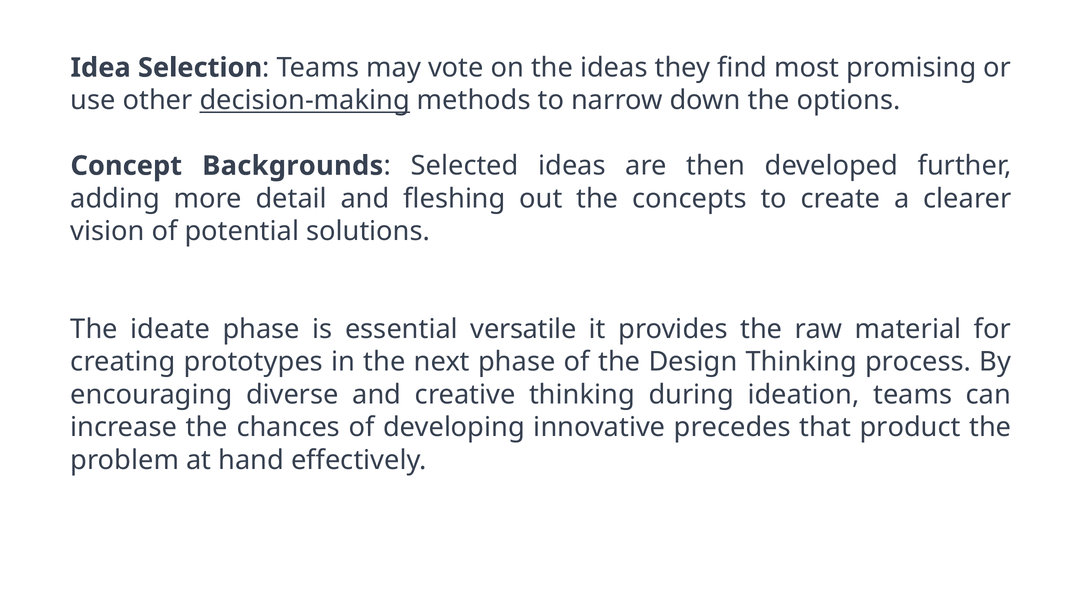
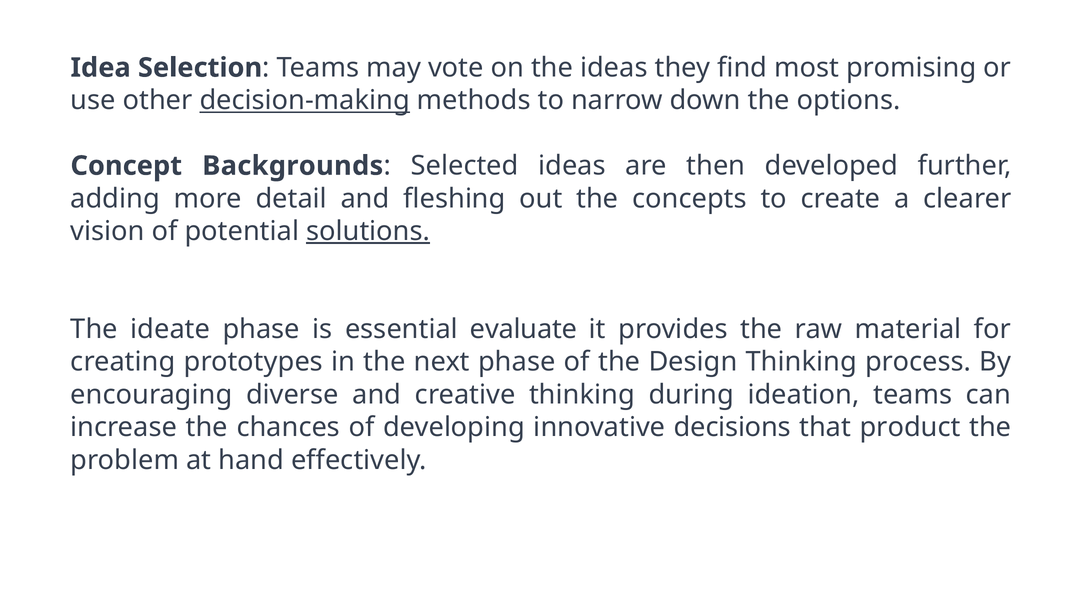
solutions underline: none -> present (368, 231)
versatile: versatile -> evaluate (523, 329)
precedes: precedes -> decisions (732, 427)
